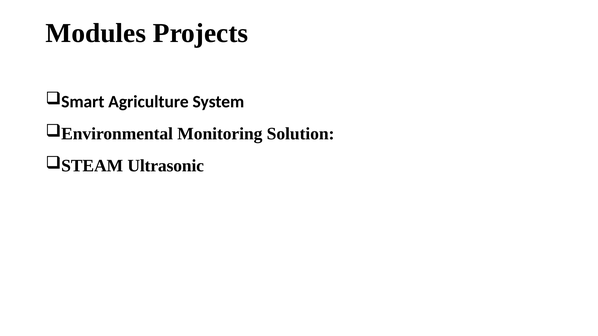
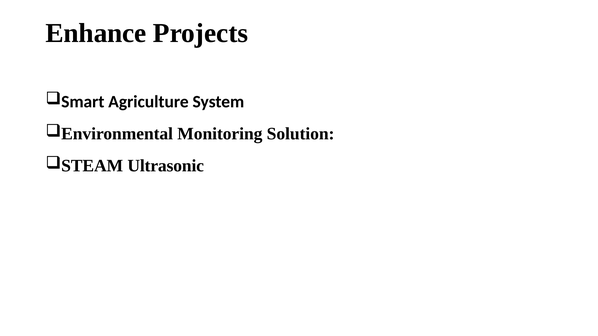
Modules: Modules -> Enhance (96, 33)
